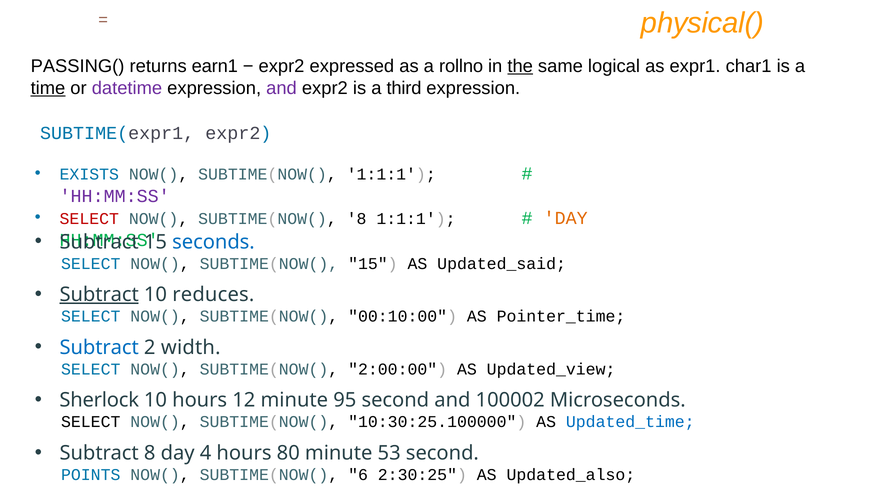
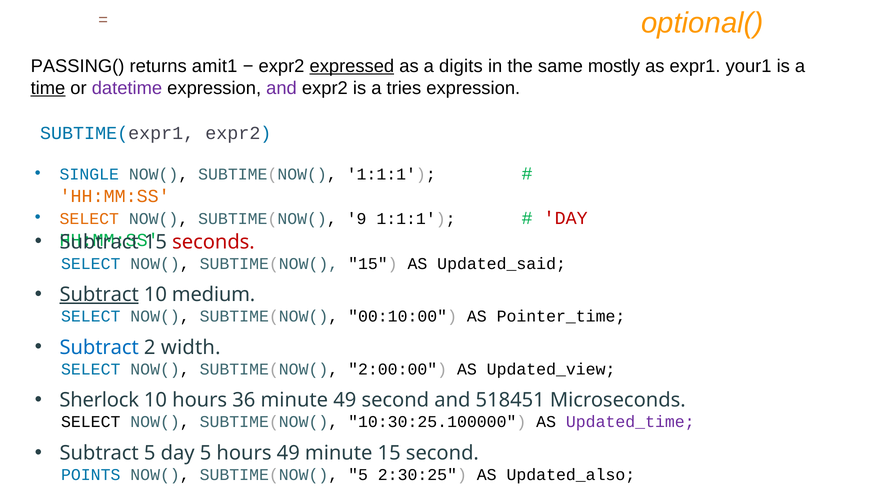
physical(: physical( -> optional( (702, 23)
earn1: earn1 -> amit1 (215, 66)
expressed underline: none -> present (352, 66)
rollno: rollno -> digits (461, 66)
the underline: present -> none (520, 66)
logical: logical -> mostly (614, 66)
char1: char1 -> your1 (749, 66)
third: third -> tries (404, 88)
EXISTS: EXISTS -> SINGLE (89, 175)
HH:MM:SS colour: purple -> orange (115, 196)
SELECT colour: red -> orange (89, 219)
SUBTIME(NOW( 8: 8 -> 9 (357, 219)
DAY colour: orange -> red (566, 218)
seconds colour: blue -> red (213, 242)
reduces: reduces -> medium (214, 295)
12: 12 -> 36 (244, 400)
minute 95: 95 -> 49 (345, 400)
100002: 100002 -> 518451 (510, 400)
Updated_time colour: blue -> purple (630, 422)
Subtract 8: 8 -> 5 (150, 453)
day 4: 4 -> 5 (206, 453)
hours 80: 80 -> 49 (288, 453)
minute 53: 53 -> 15 (389, 453)
SUBTIME(NOW( 6: 6 -> 5 (358, 475)
